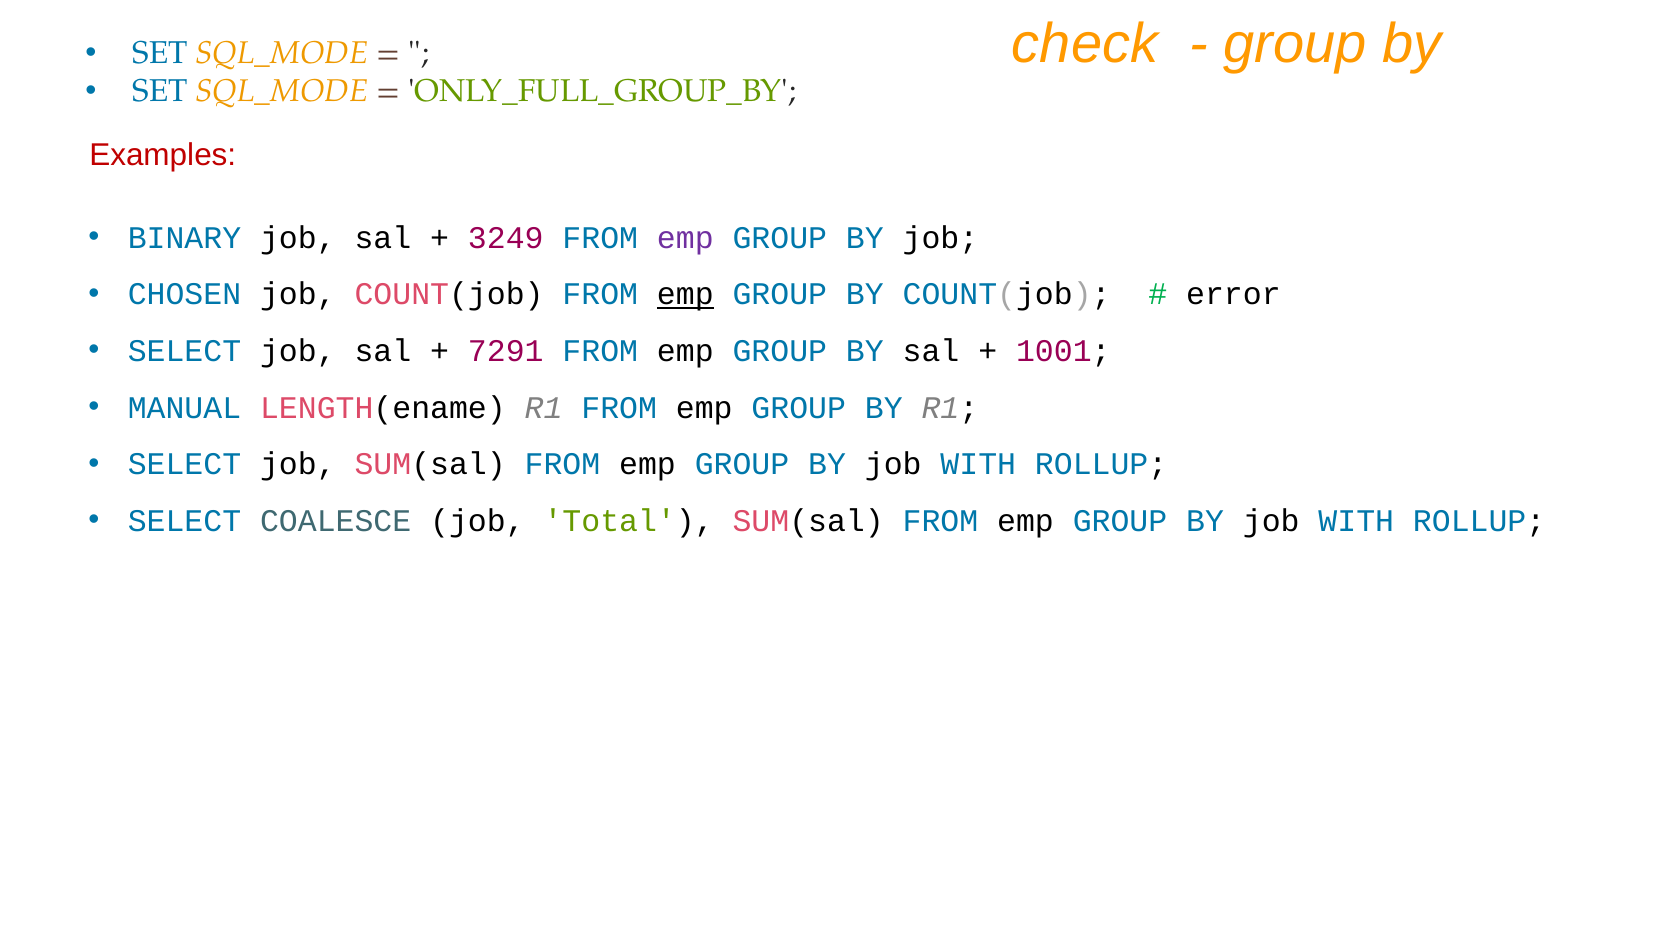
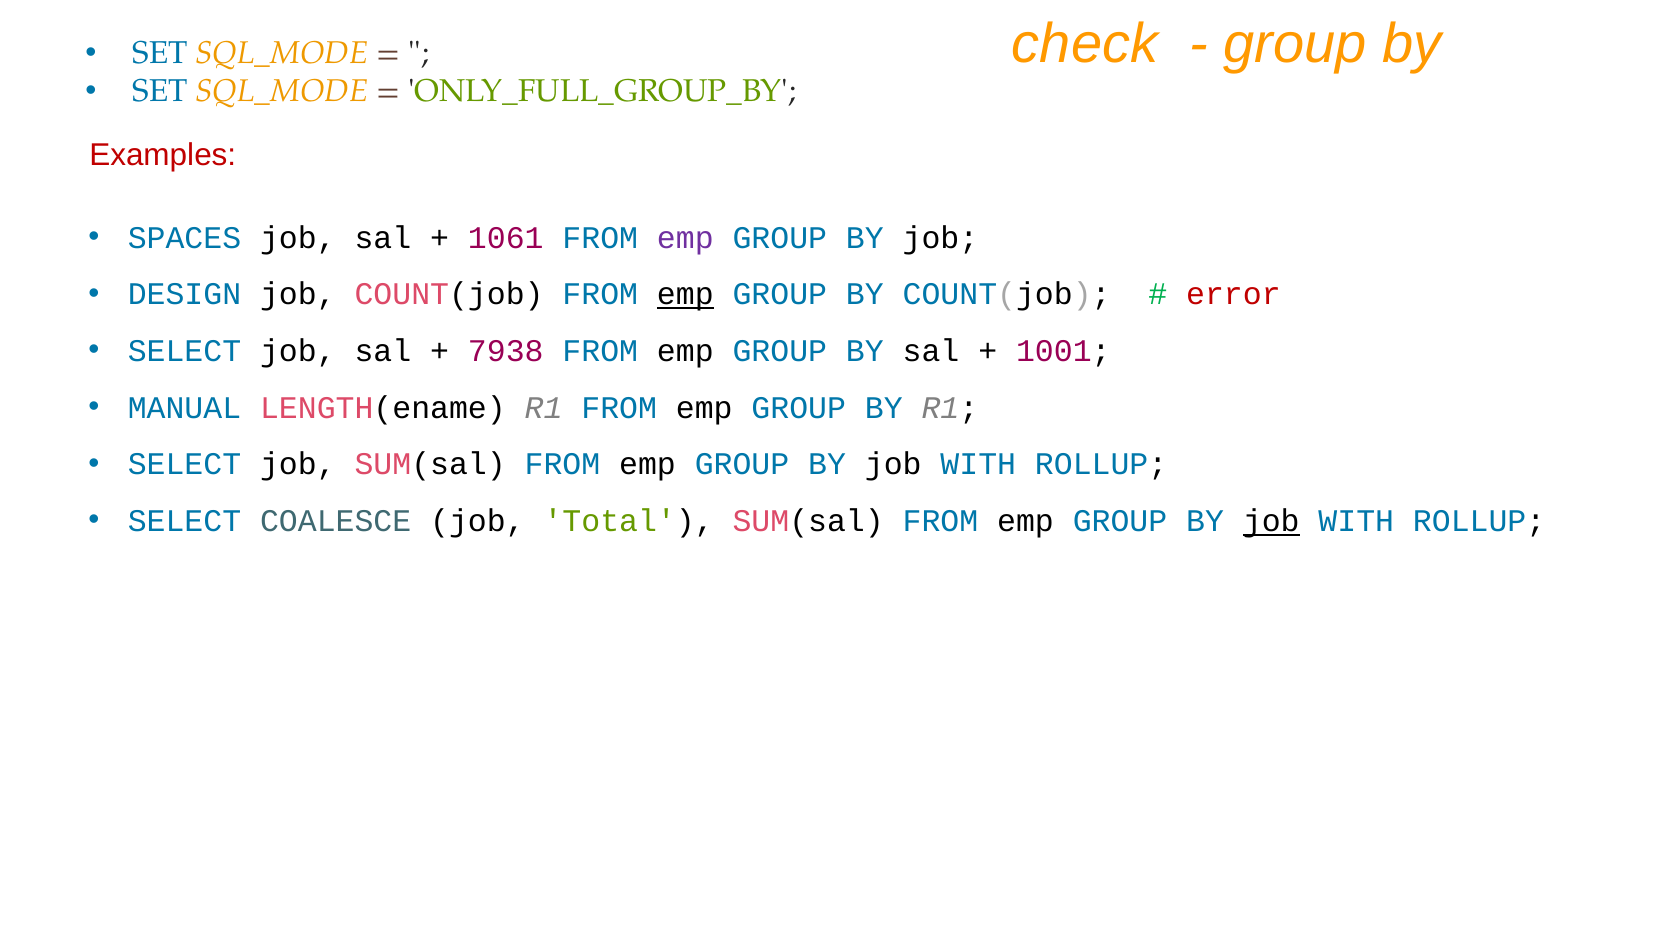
BINARY: BINARY -> SPACES (184, 238)
3249: 3249 -> 1061 (506, 238)
CHOSEN: CHOSEN -> DESIGN (184, 294)
error colour: black -> red (1233, 294)
7291: 7291 -> 7938 (506, 351)
job underline: none -> present (1271, 521)
